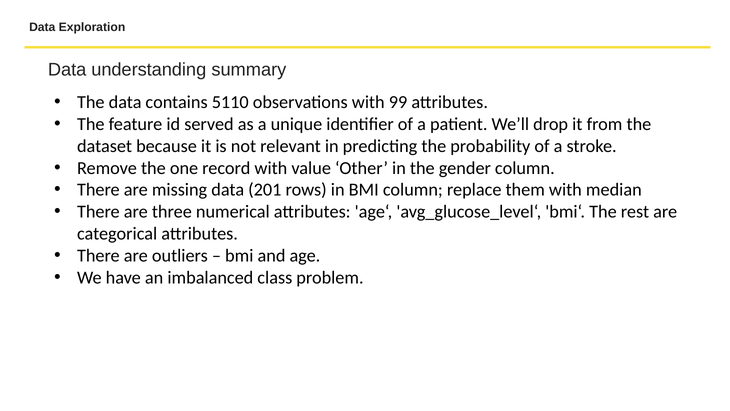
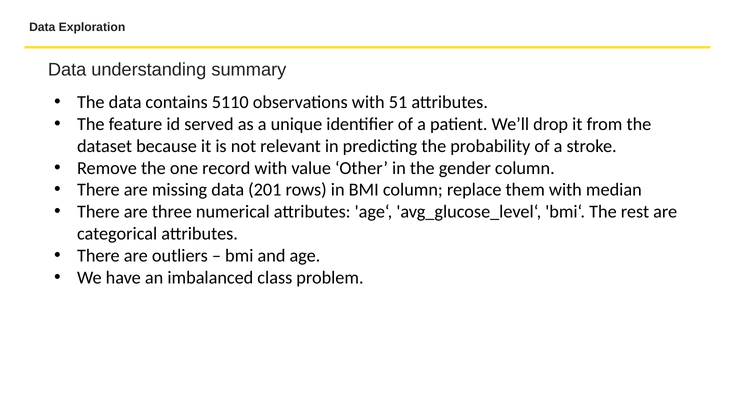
99: 99 -> 51 (398, 102)
